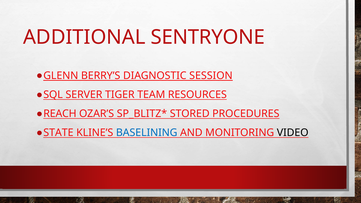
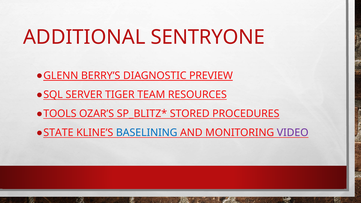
SESSION: SESSION -> PREVIEW (211, 76)
REACH: REACH -> TOOLS (60, 114)
VIDEO colour: black -> purple (293, 133)
